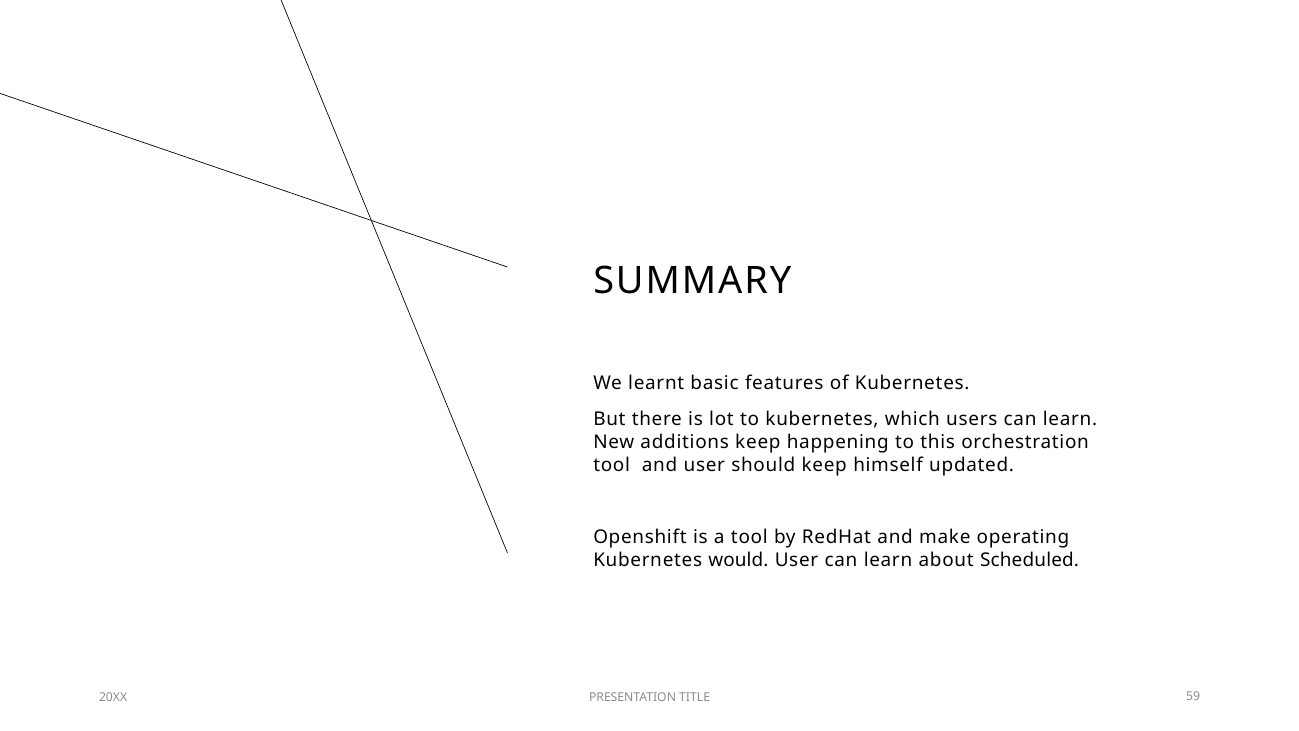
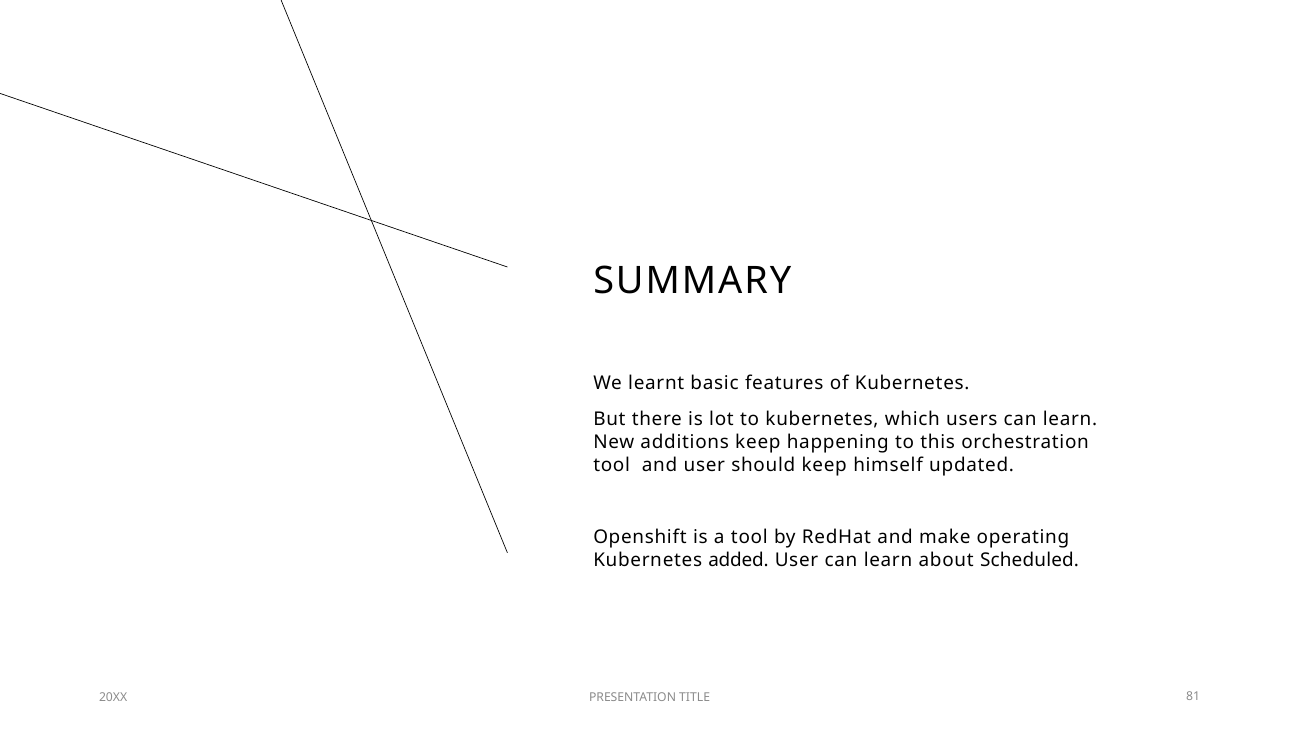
would: would -> added (738, 560)
59: 59 -> 81 (1193, 697)
